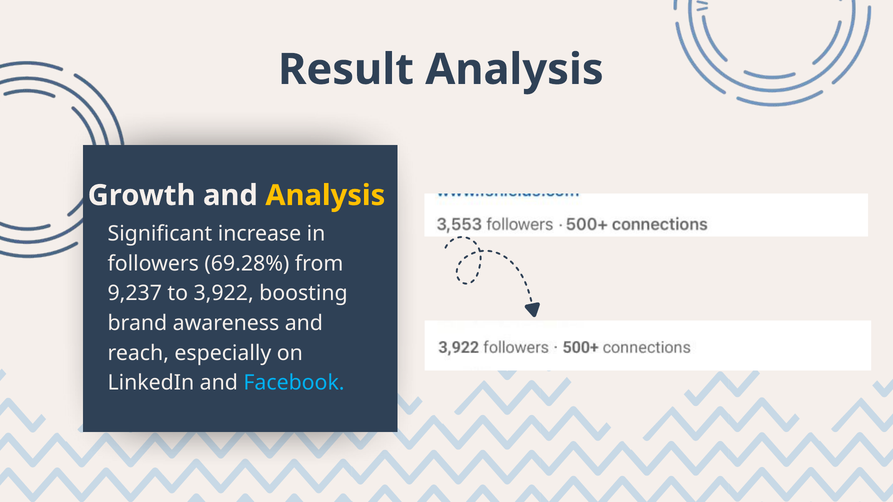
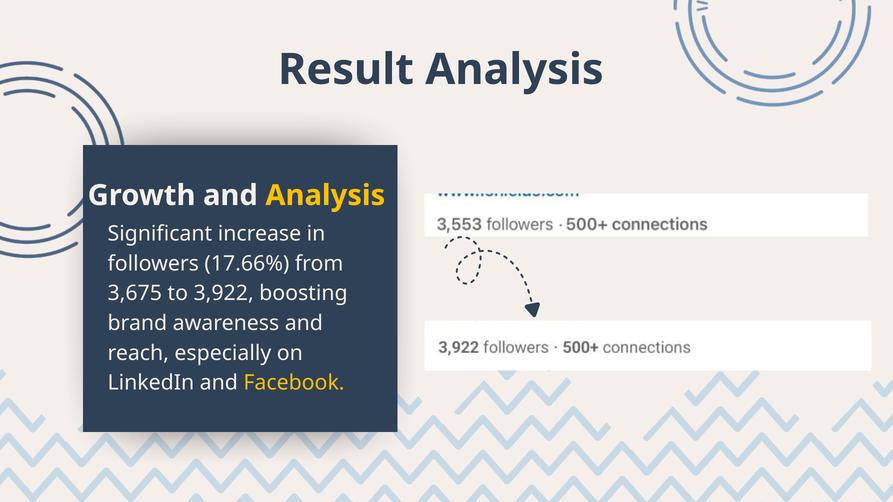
69.28%: 69.28% -> 17.66% (247, 264)
9,237: 9,237 -> 3,675 (135, 294)
Facebook colour: light blue -> yellow (294, 383)
